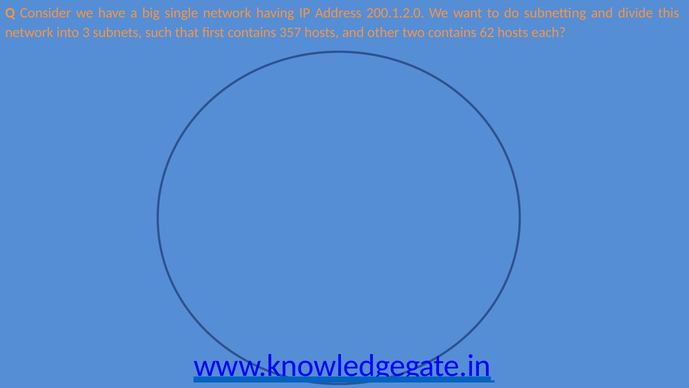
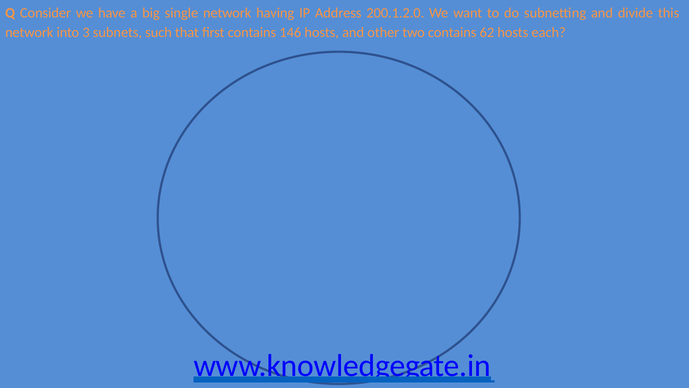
357: 357 -> 146 (290, 33)
